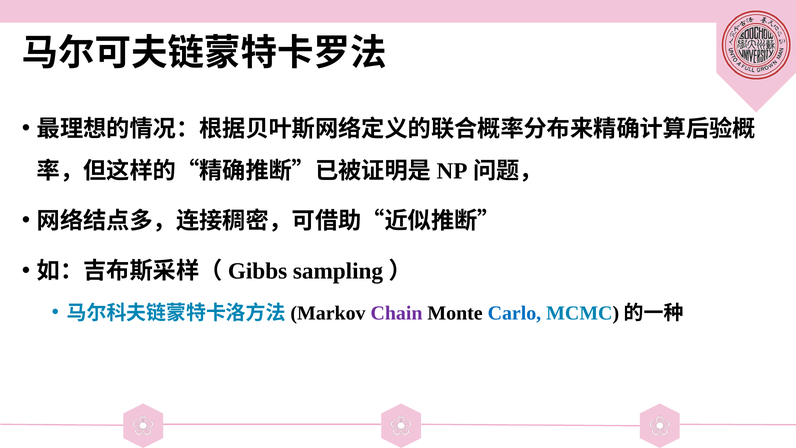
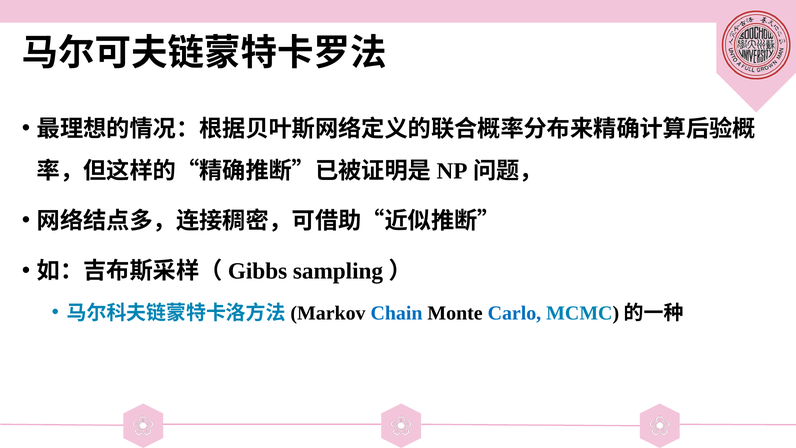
Chain colour: purple -> blue (397, 313)
